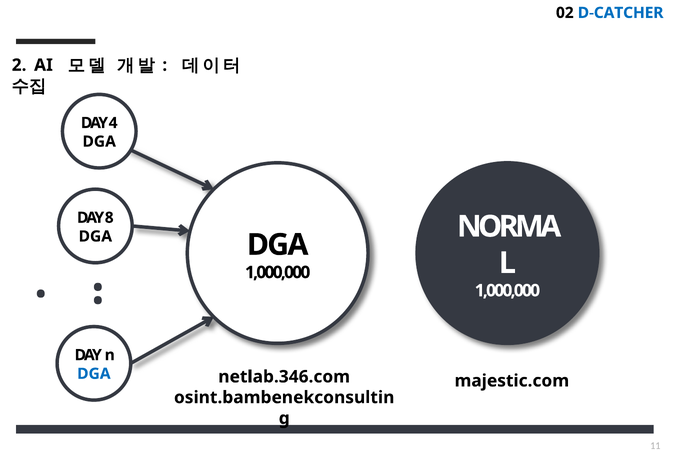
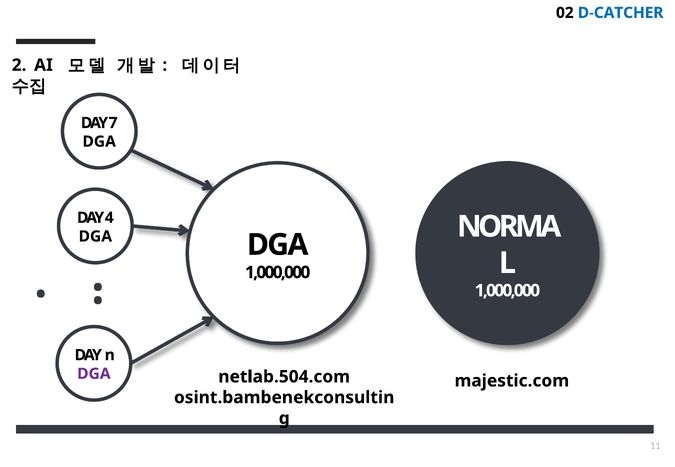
4: 4 -> 7 (113, 123)
8: 8 -> 4 (109, 218)
DGA colour: blue -> purple (94, 374)
netlab.346.com: netlab.346.com -> netlab.504.com (284, 377)
